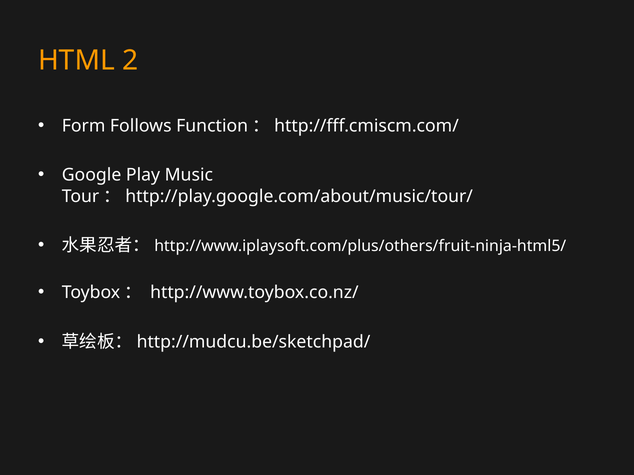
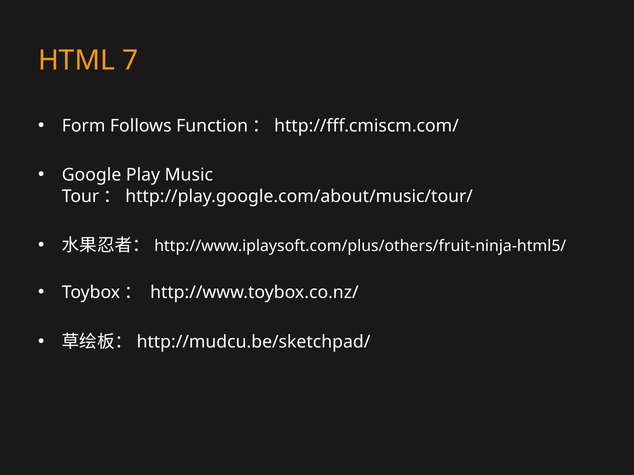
2: 2 -> 7 (130, 61)
